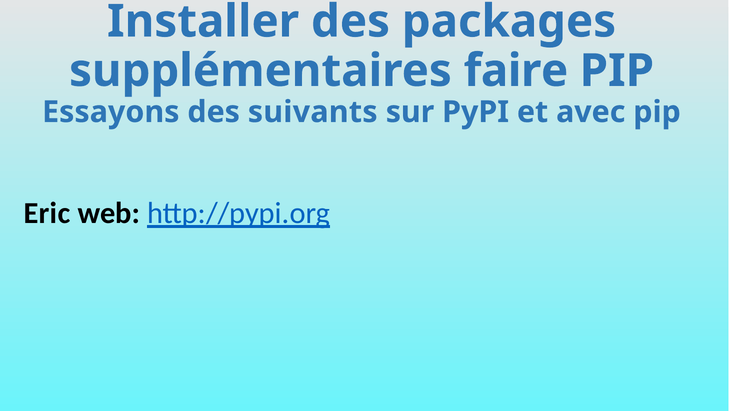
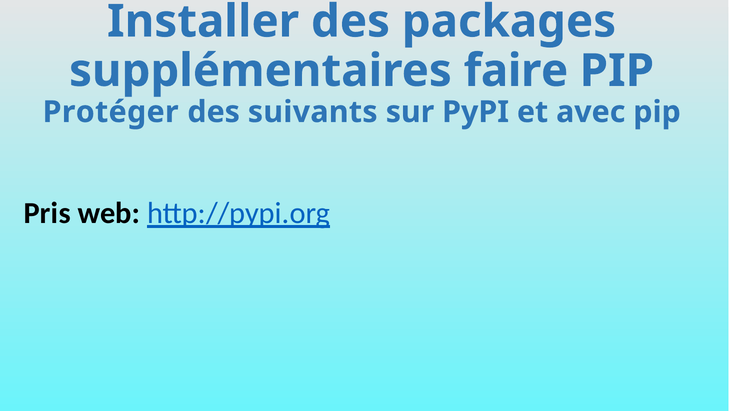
Essayons: Essayons -> Protéger (111, 112)
Eric: Eric -> Pris (47, 213)
